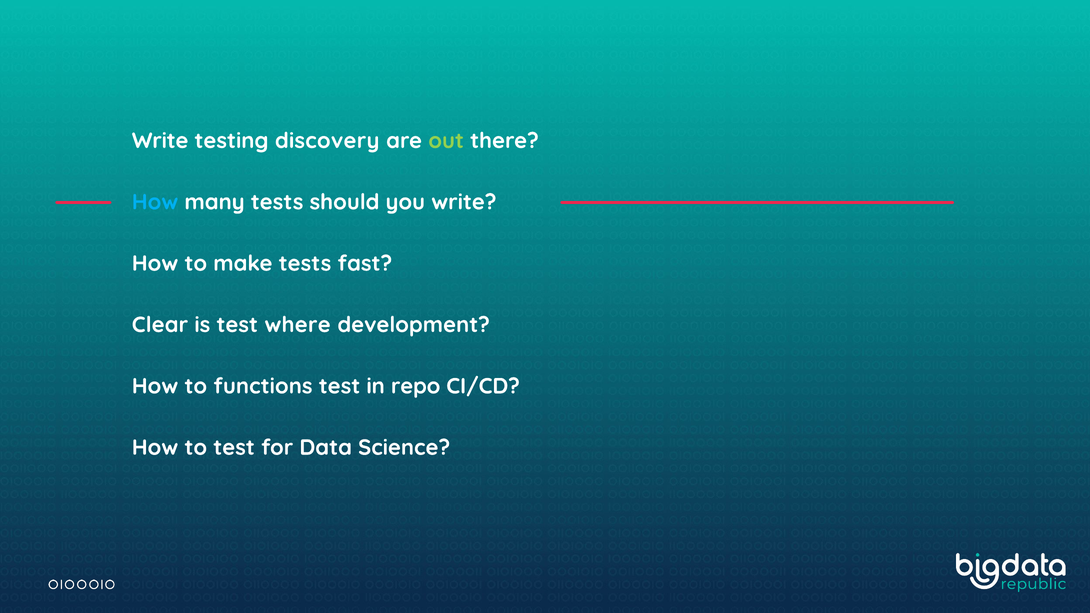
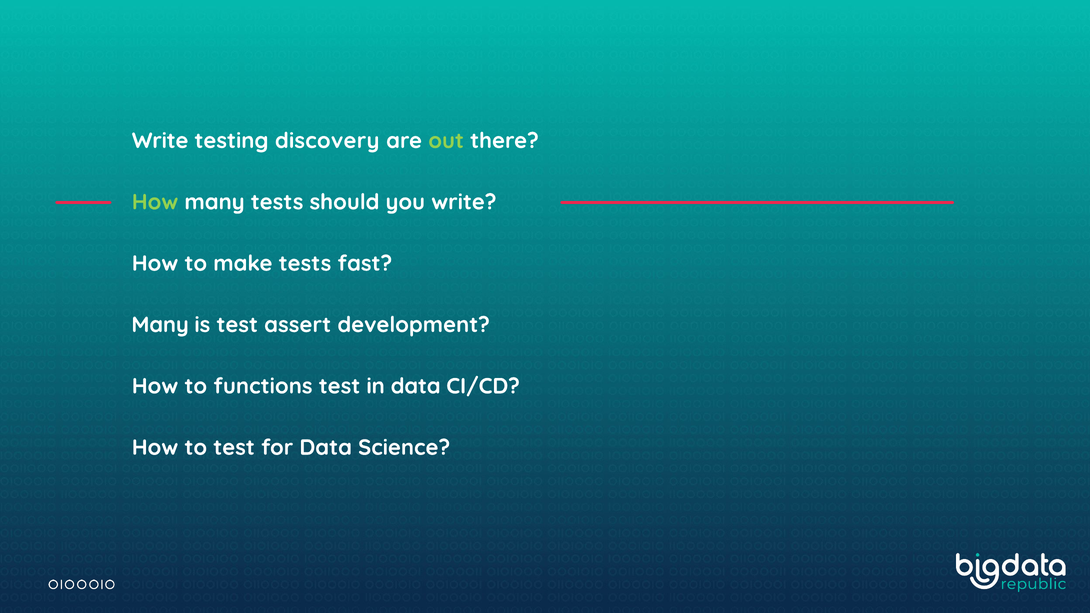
How colour: light blue -> light green (155, 202)
Clear: Clear -> Many (160, 325)
where: where -> assert (298, 325)
in repo: repo -> data (416, 386)
